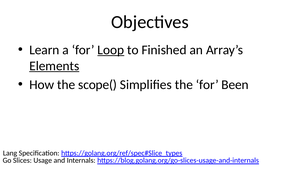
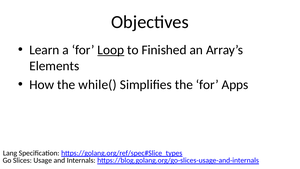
Elements underline: present -> none (54, 66)
scope(: scope( -> while( (97, 85)
Been: Been -> Apps (235, 85)
